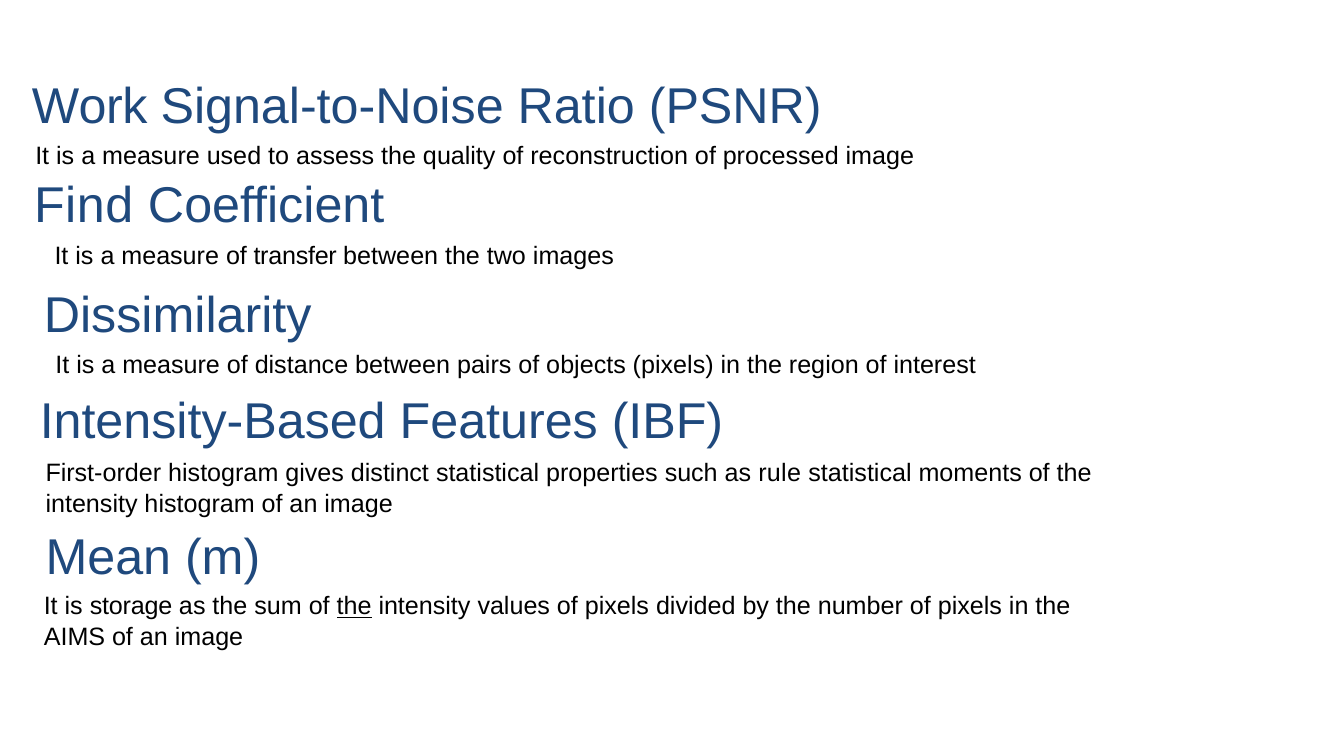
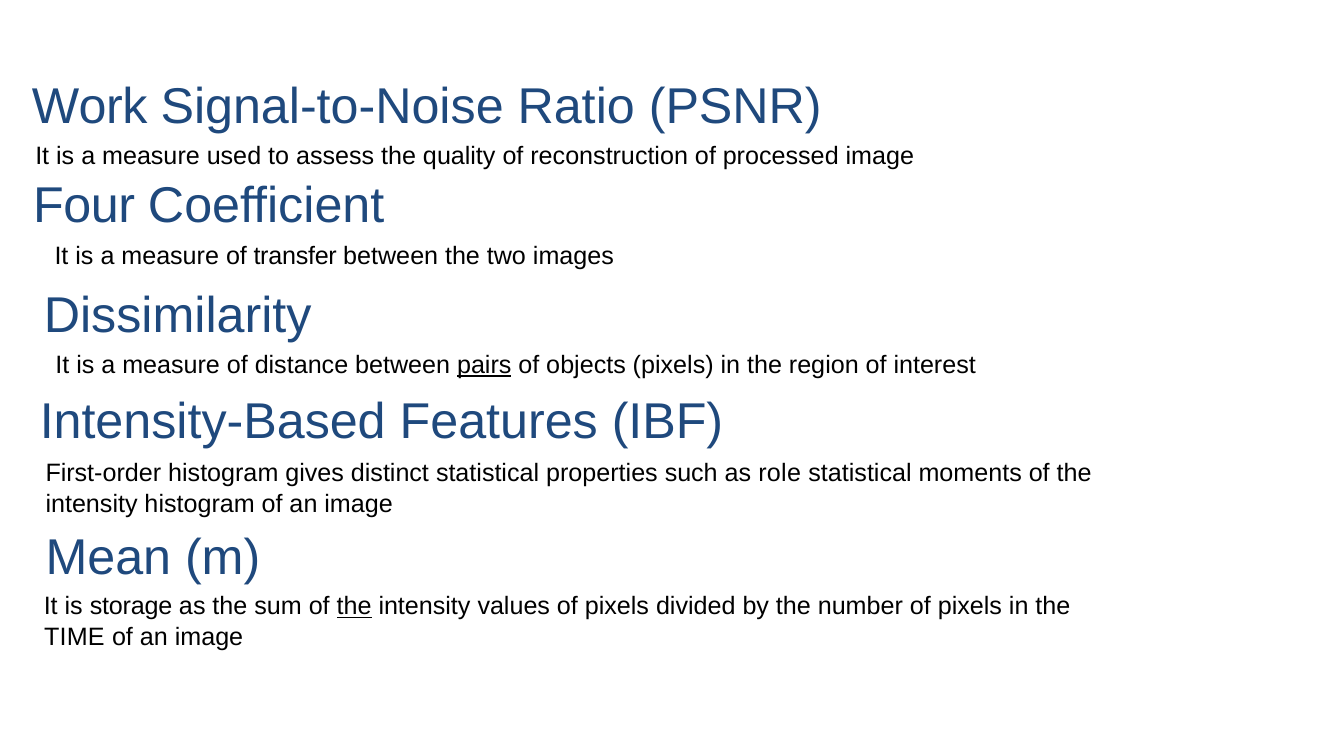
Find: Find -> Four (84, 206)
pairs underline: none -> present (484, 365)
rule: rule -> role (780, 473)
AIMS: AIMS -> TIME (74, 637)
